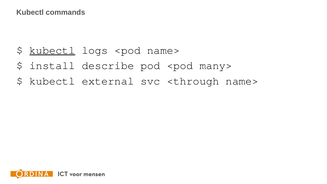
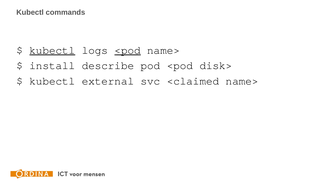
<pod underline: none -> present (128, 50)
many>: many> -> disk> (216, 66)
<through: <through -> <claimed (193, 81)
